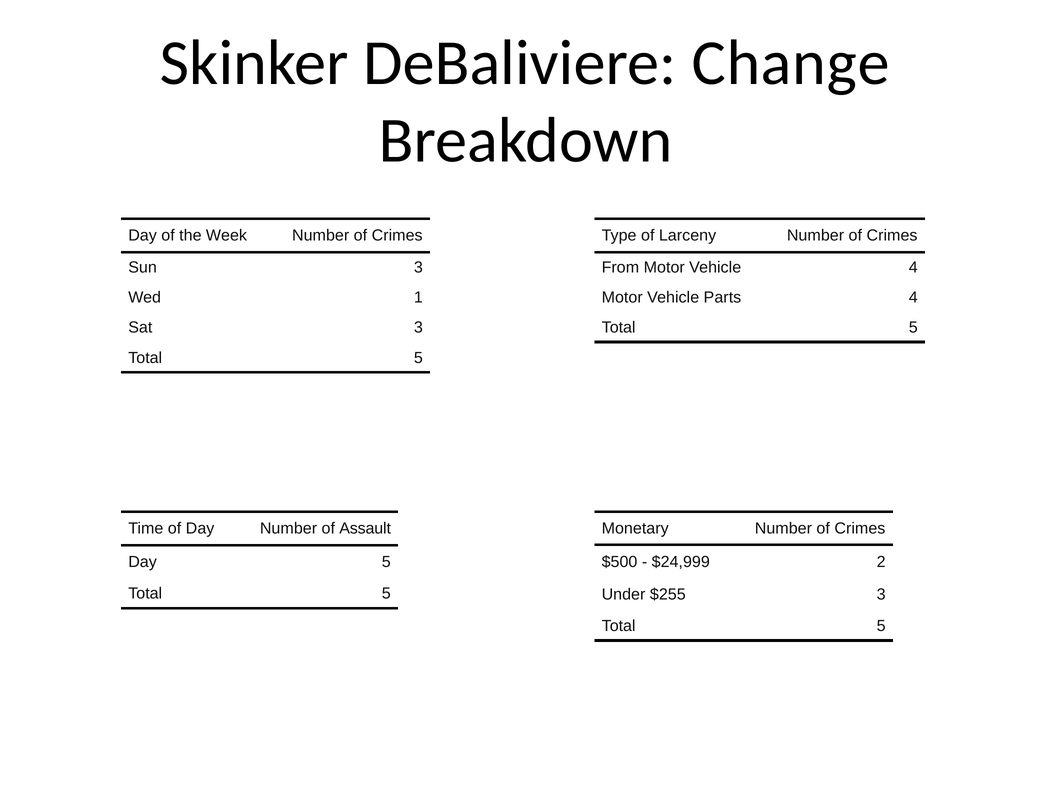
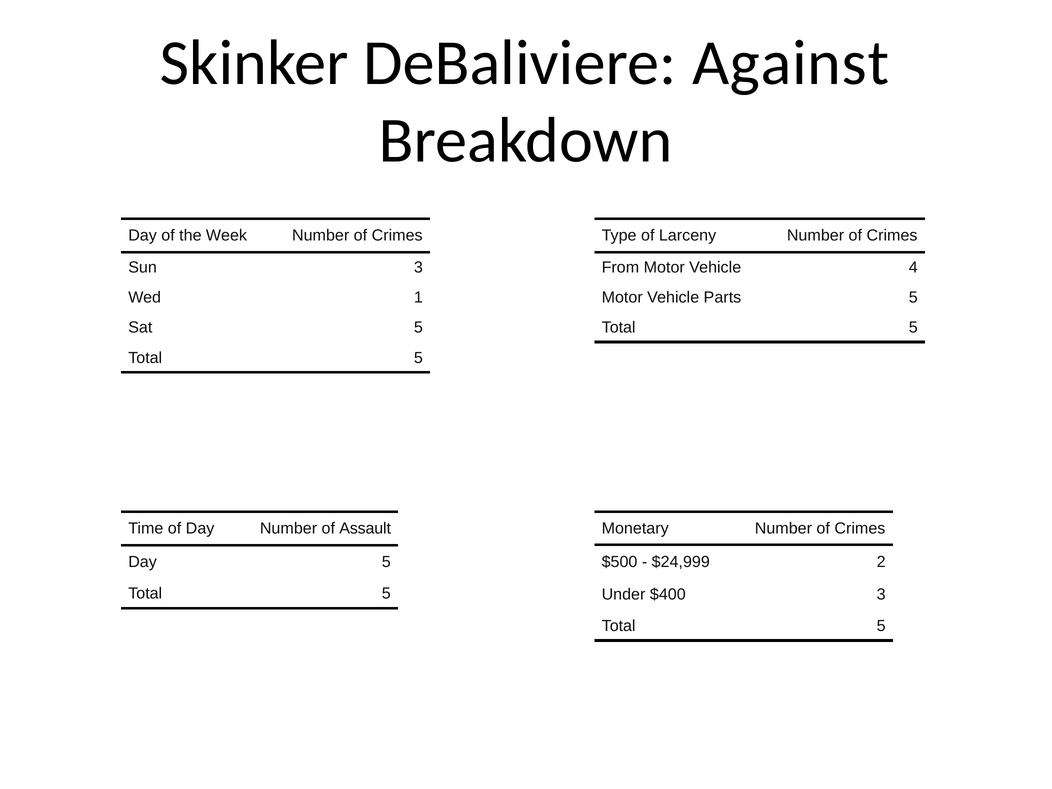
Change: Change -> Against (791, 63)
Parts 4: 4 -> 5 (913, 297)
Sat 3: 3 -> 5 (418, 328)
$255: $255 -> $400 (668, 595)
